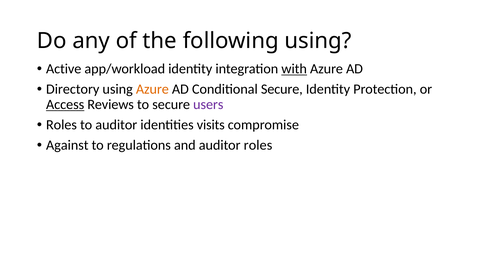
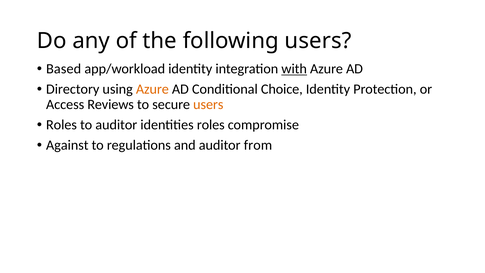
following using: using -> users (318, 41)
Active: Active -> Based (64, 69)
Conditional Secure: Secure -> Choice (282, 89)
Access underline: present -> none (65, 104)
users colour: purple -> orange (208, 104)
identities visits: visits -> roles (211, 125)
auditor roles: roles -> from (258, 145)
